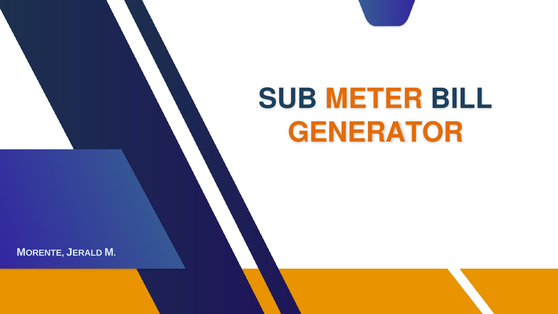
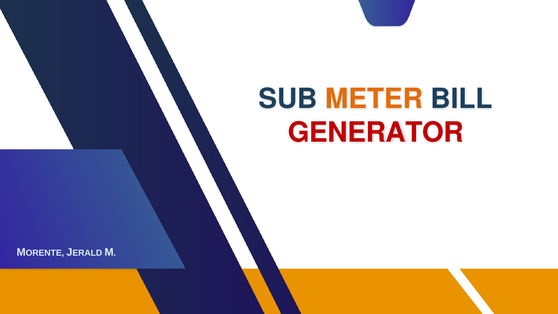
GENERATOR colour: orange -> red (376, 132)
